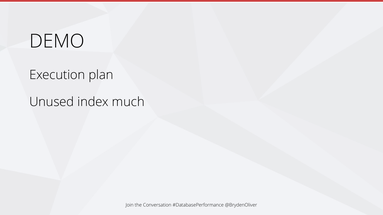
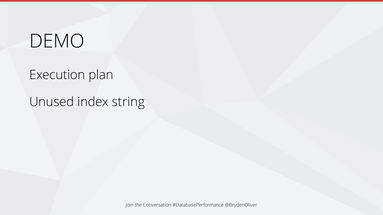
much: much -> string (128, 102)
